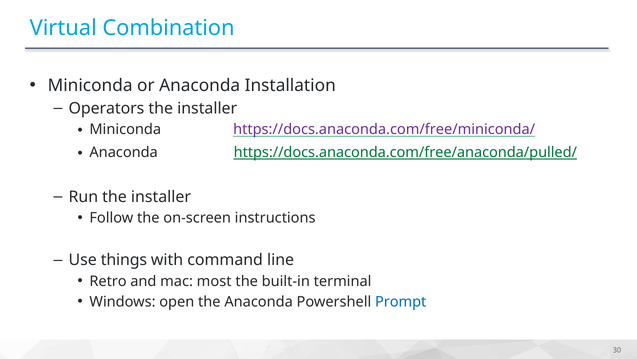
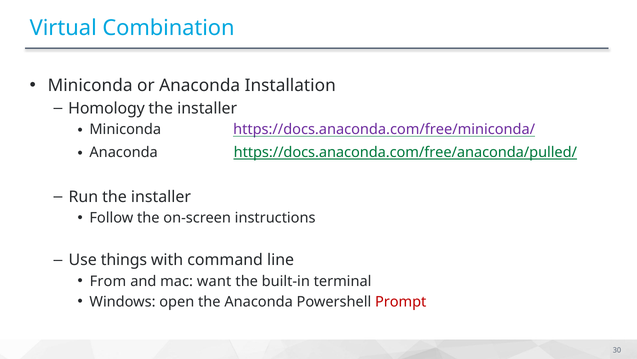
Operators: Operators -> Homology (107, 108)
Retro: Retro -> From (108, 281)
most: most -> want (214, 281)
Prompt colour: blue -> red (401, 301)
